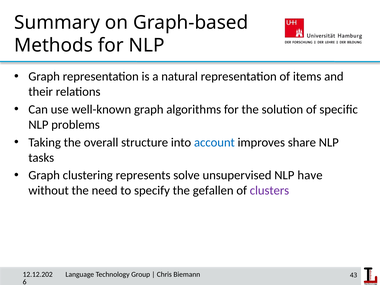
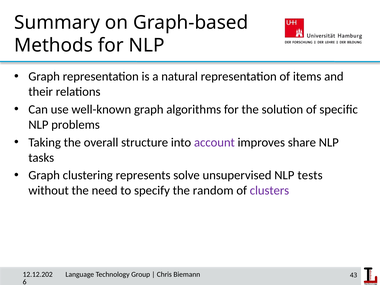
account colour: blue -> purple (214, 142)
have: have -> tests (310, 175)
gefallen: gefallen -> random (213, 191)
